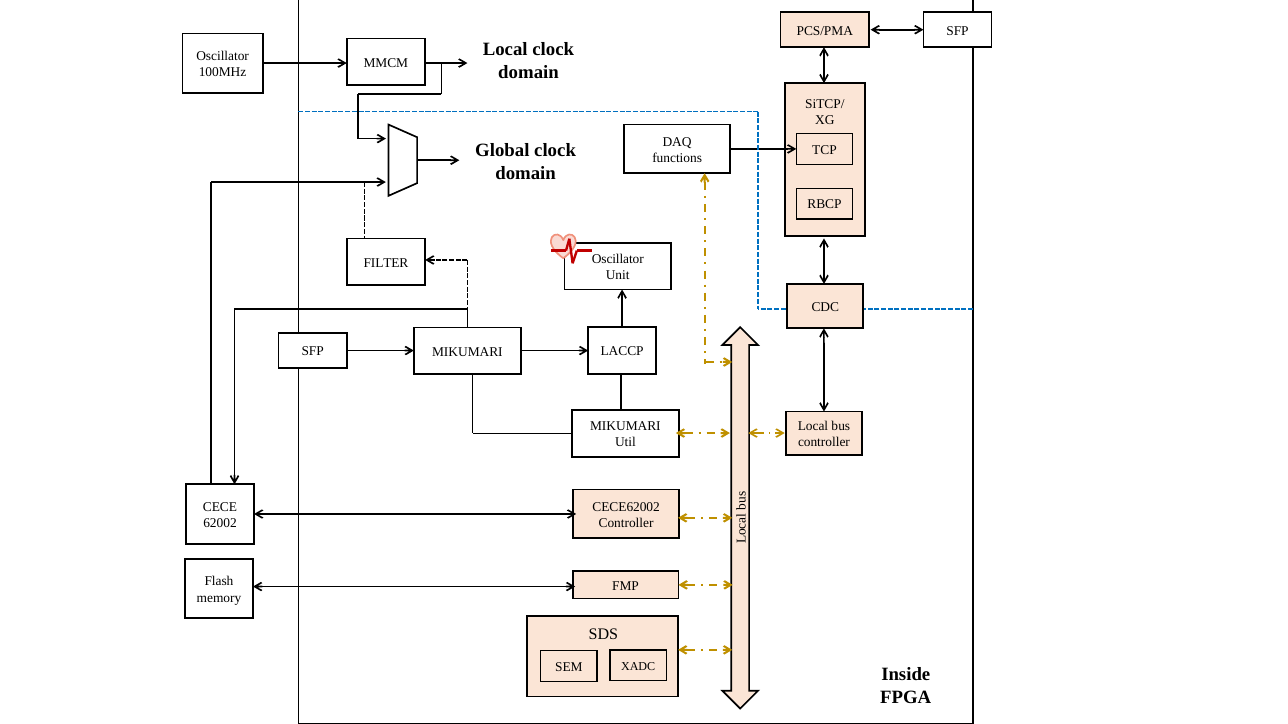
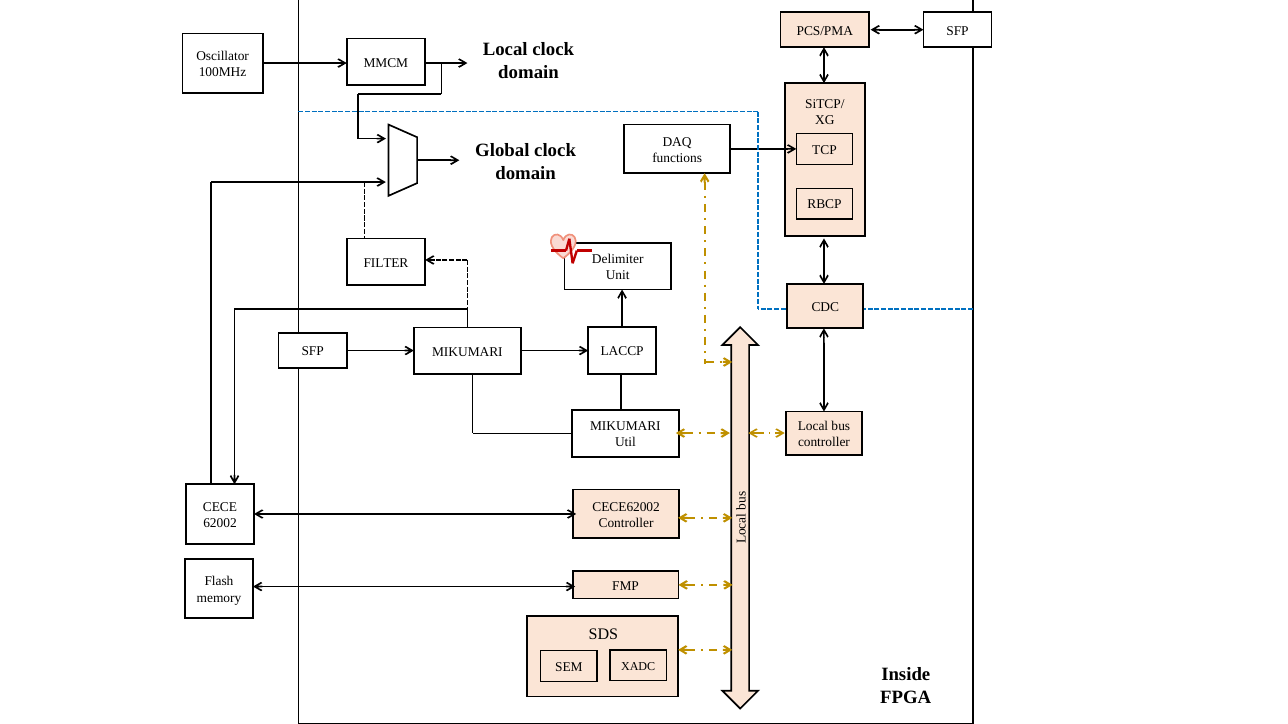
Oscillator: Oscillator -> Delimiter (618, 259)
